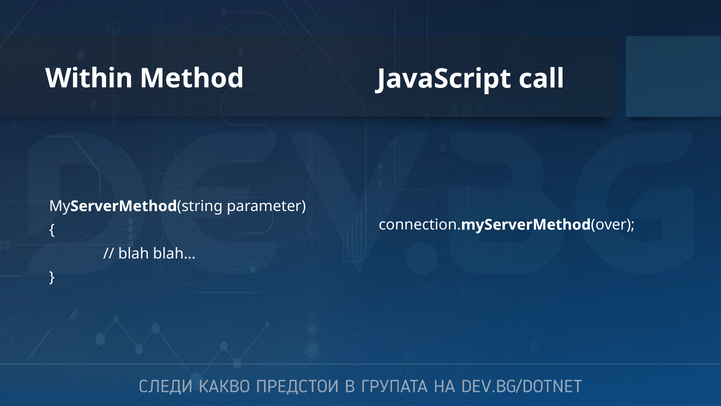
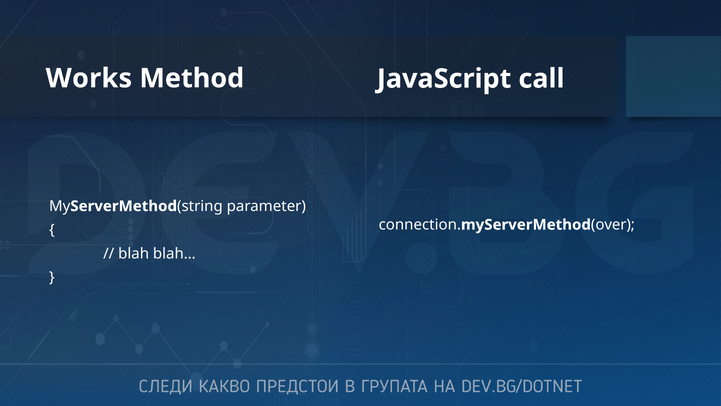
Within: Within -> Works (89, 78)
